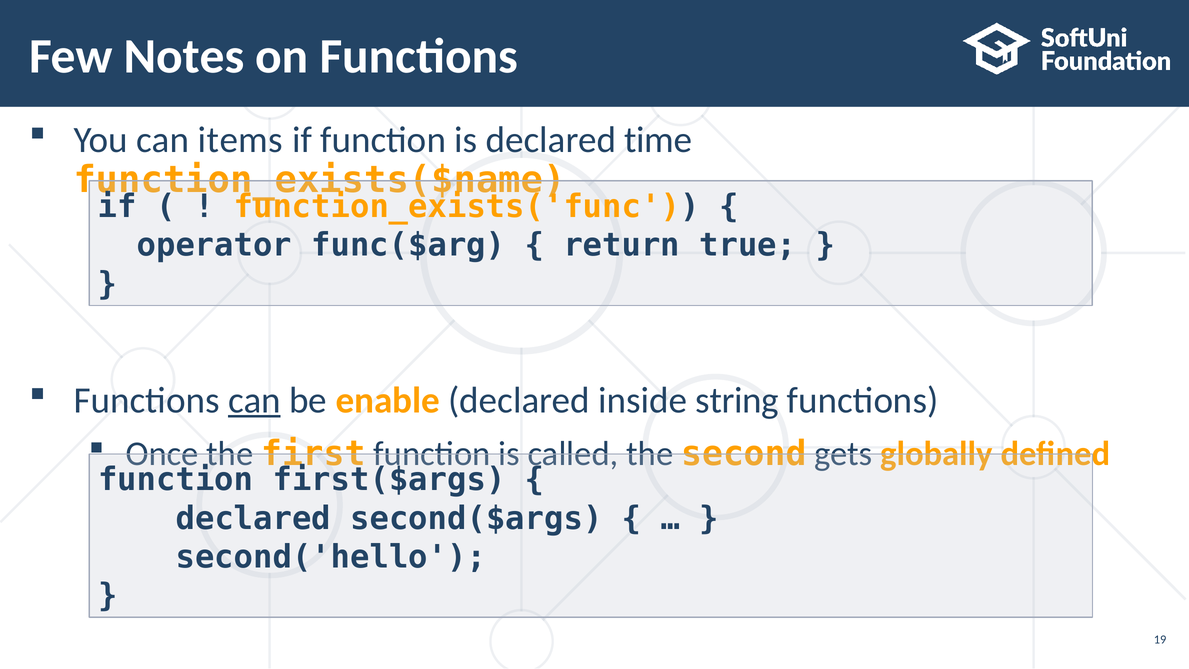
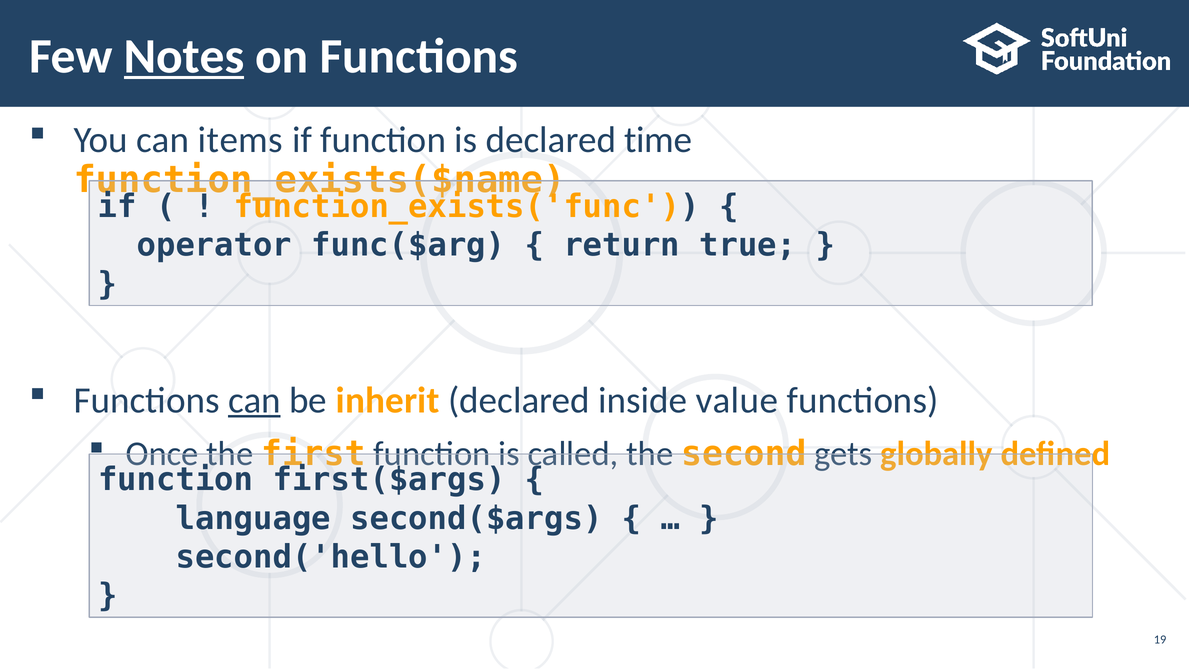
Notes underline: none -> present (184, 56)
enable: enable -> inherit (388, 400)
string: string -> value (737, 400)
declared: declared -> language (253, 518)
